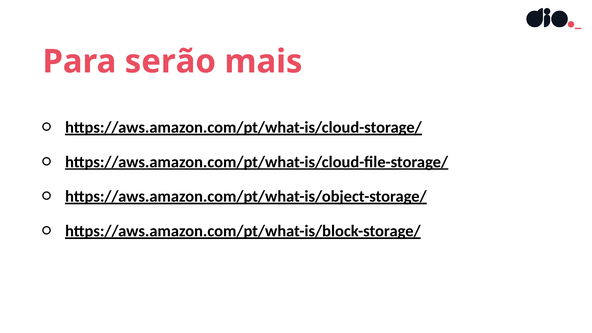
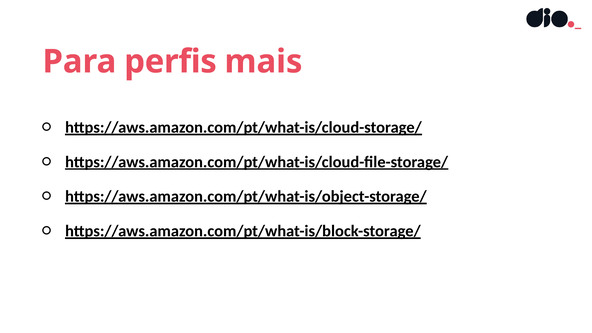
serão: serão -> perfis (171, 62)
